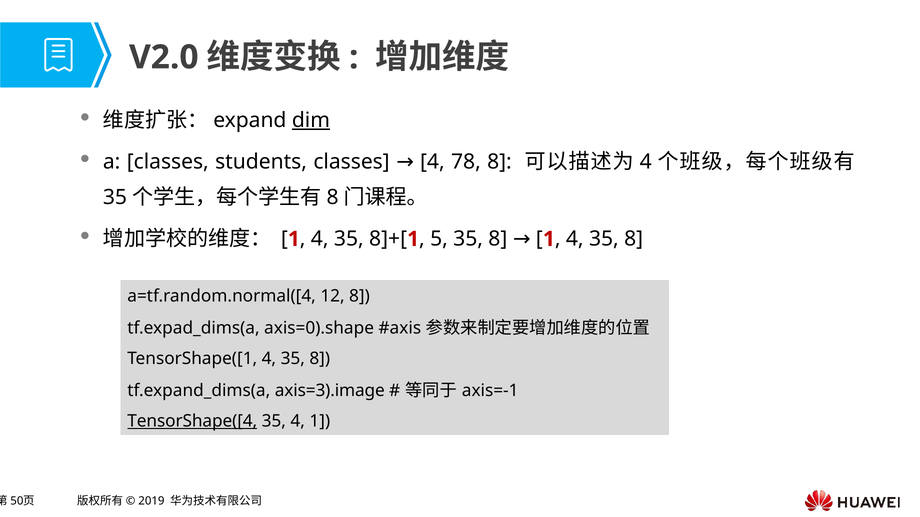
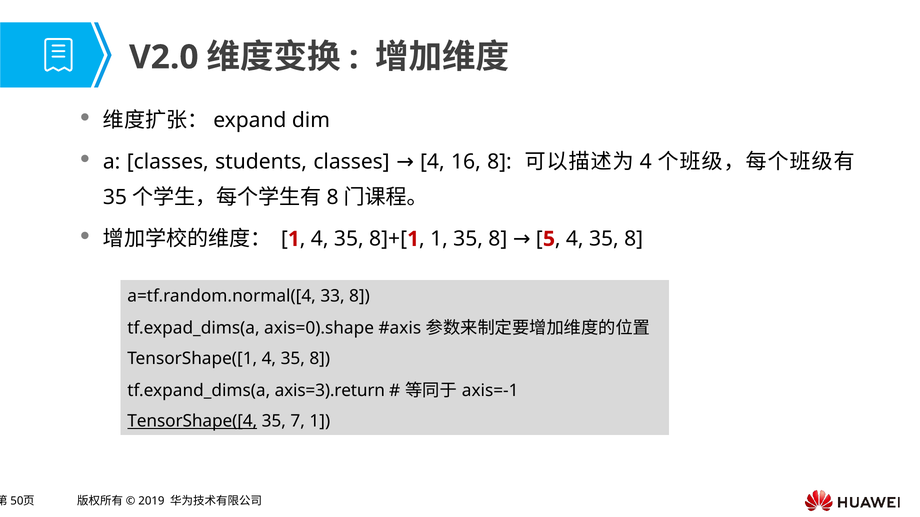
dim underline: present -> none (311, 120)
78: 78 -> 16 (466, 162)
1: 1 -> 5 (549, 239)
5: 5 -> 1 (439, 239)
12: 12 -> 33 (333, 297)
axis=3).image: axis=3).image -> axis=3).return (330, 391)
35 4: 4 -> 7 (298, 421)
